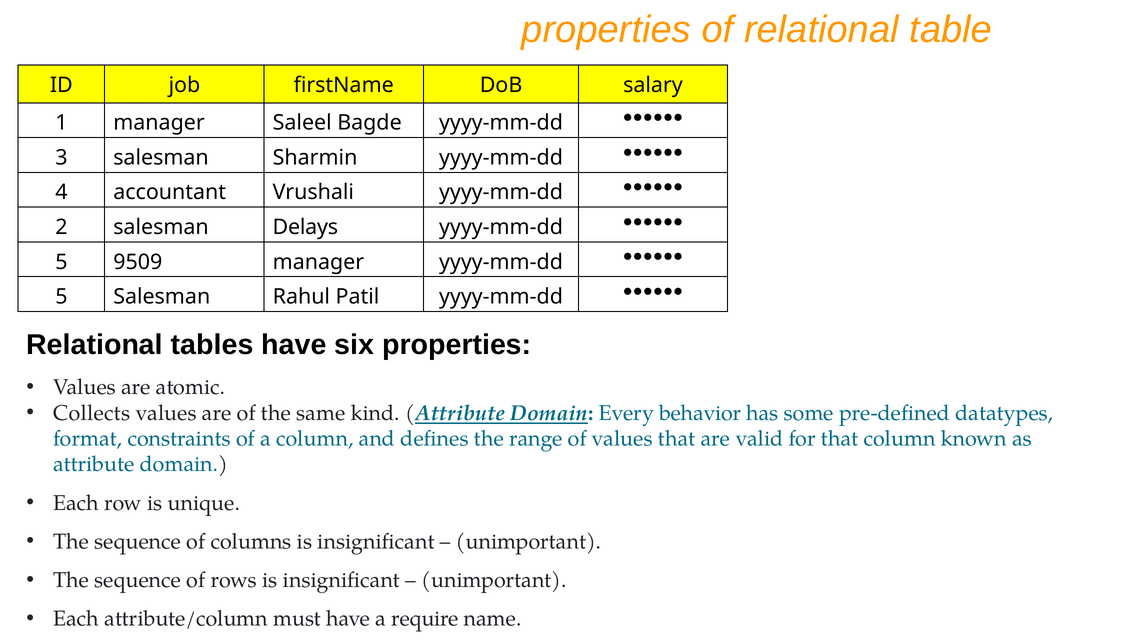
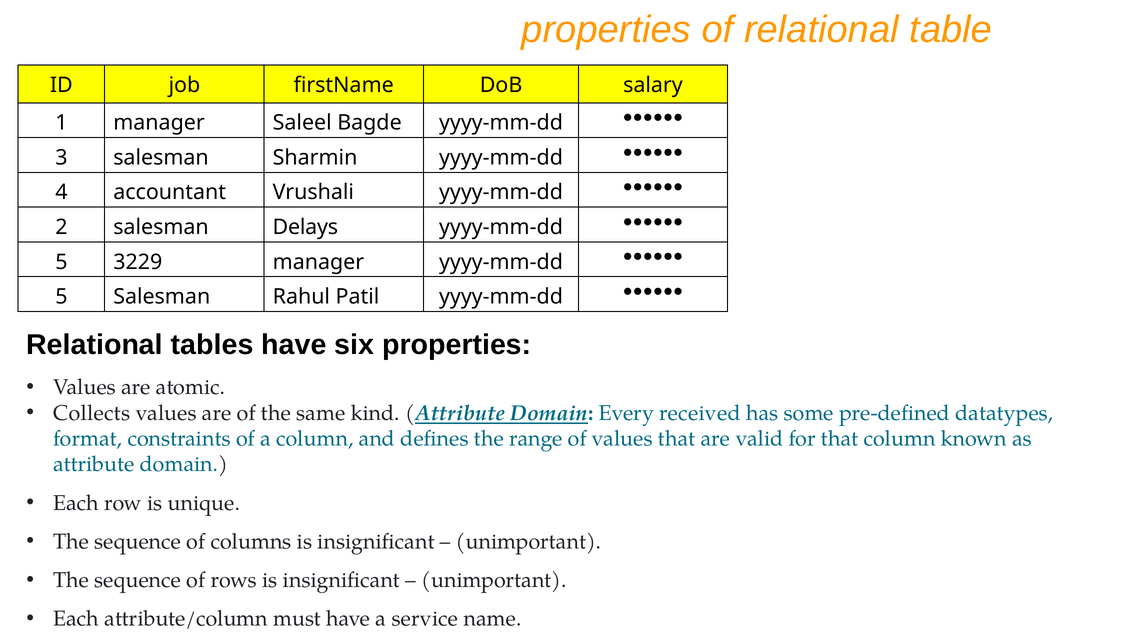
9509: 9509 -> 3229 (138, 262)
behavior: behavior -> received (700, 413)
require: require -> service (425, 619)
